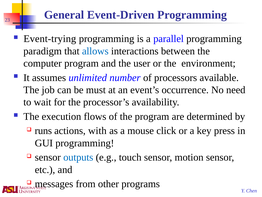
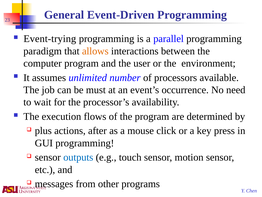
allows colour: blue -> orange (95, 51)
runs: runs -> plus (43, 130)
with: with -> after (97, 130)
